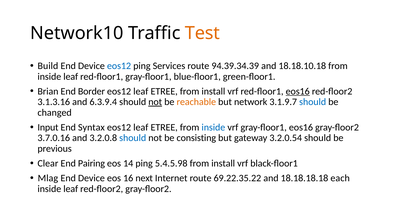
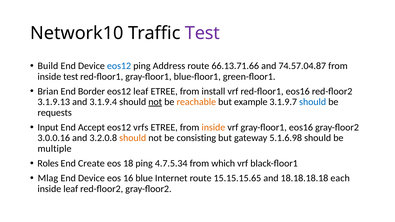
Test colour: orange -> purple (202, 33)
Services: Services -> Address (169, 66)
94.39.34.39: 94.39.34.39 -> 66.13.71.66 (235, 66)
18.18.10.18: 18.18.10.18 -> 74.57.04.87 (302, 66)
leaf: leaf -> test (71, 77)
eos16 underline: present -> none (298, 91)
3.1.3.16: 3.1.3.16 -> 3.1.9.13 (54, 102)
6.3.9.4: 6.3.9.4 -> 3.1.9.4 (103, 102)
network: network -> example (251, 102)
changed: changed -> requests (55, 113)
Syntax: Syntax -> Accept (91, 127)
leaf: leaf -> vrfs (141, 127)
inside colour: blue -> orange (213, 127)
3.7.0.16: 3.7.0.16 -> 3.0.0.16 (54, 138)
should colour: blue -> orange (133, 138)
3.2.0.54: 3.2.0.54 -> 5.1.6.98 (286, 138)
previous: previous -> multiple (55, 149)
Clear: Clear -> Roles (48, 164)
Pairing: Pairing -> Create (91, 164)
14: 14 -> 18 (128, 164)
5.4.5.98: 5.4.5.98 -> 4.7.5.34 (171, 164)
install: install -> which (223, 164)
next: next -> blue (144, 178)
69.22.35.22: 69.22.35.22 -> 15.15.15.65 (237, 178)
